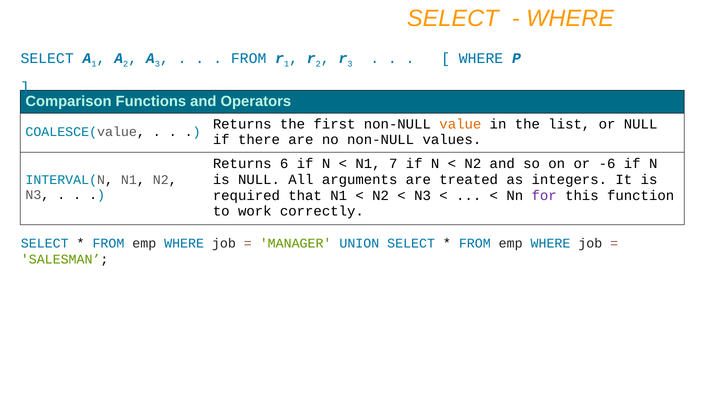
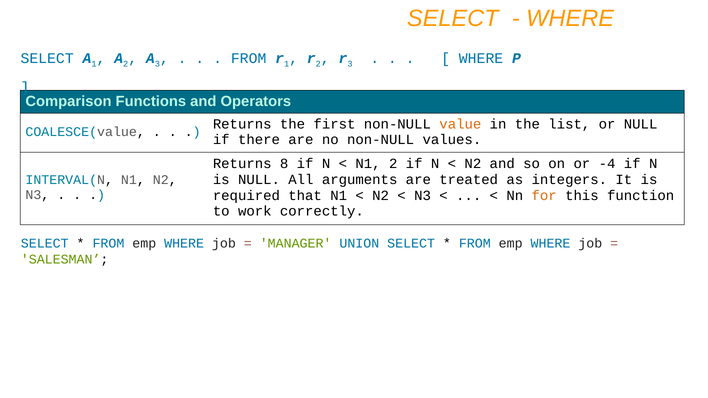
6: 6 -> 8 (284, 164)
N1 7: 7 -> 2 (393, 164)
-6: -6 -> -4 (607, 164)
for colour: purple -> orange (544, 196)
